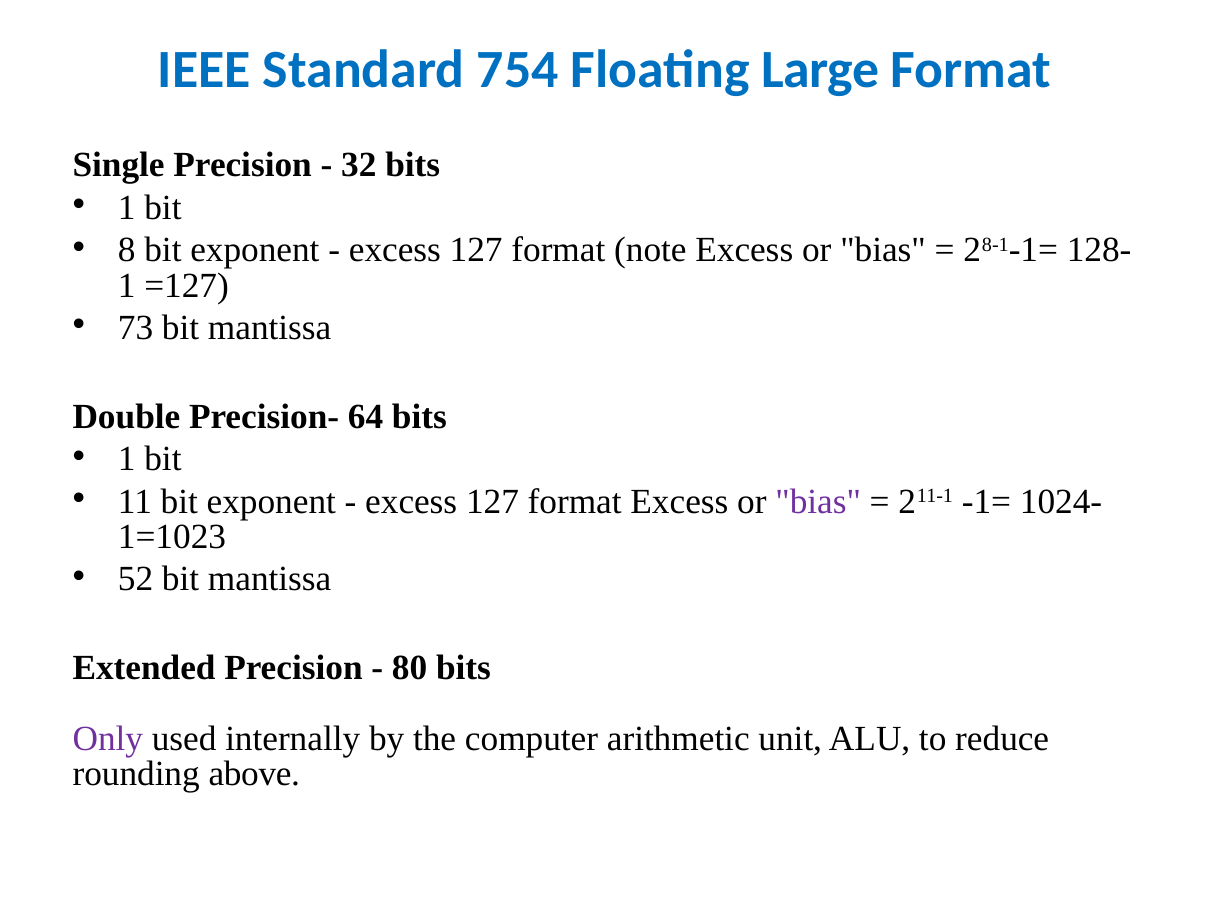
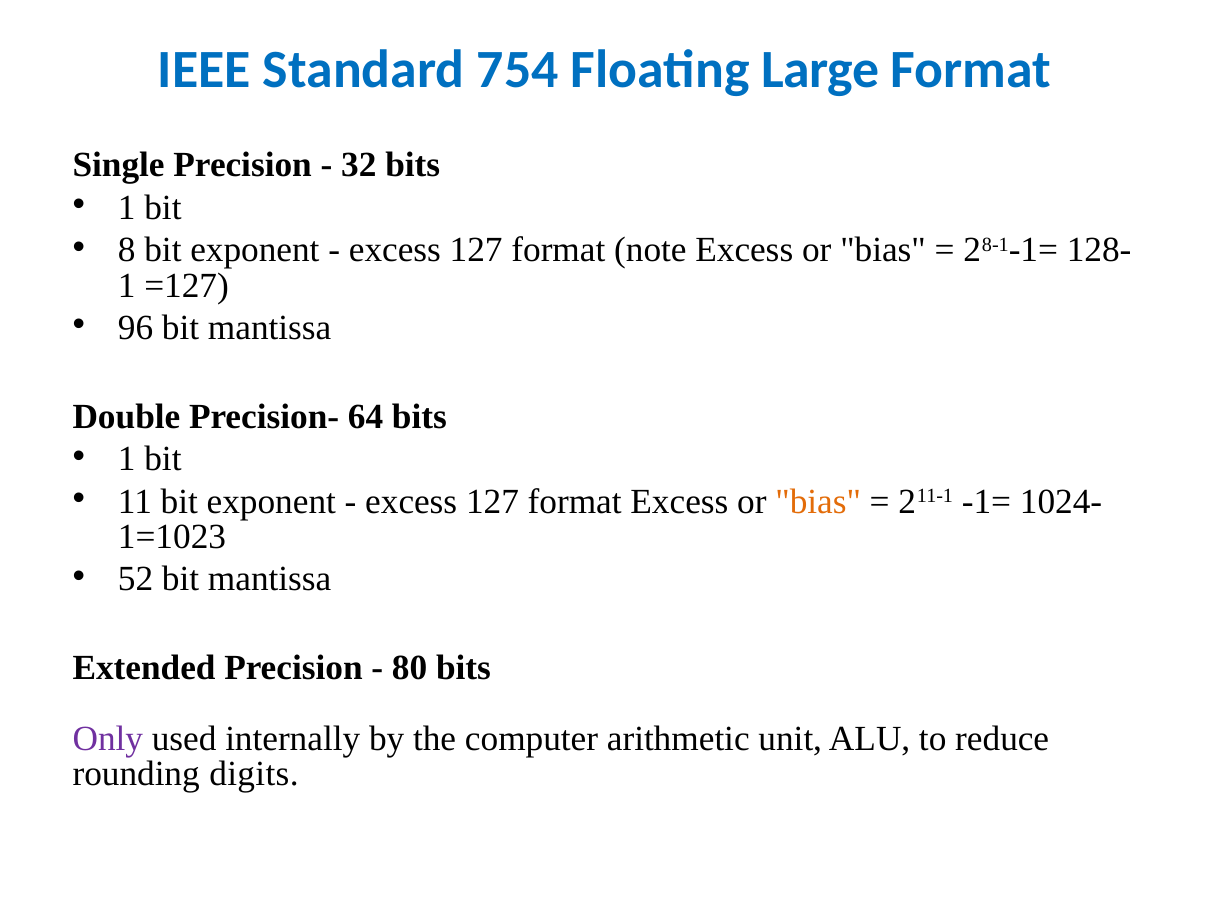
73: 73 -> 96 (136, 328)
bias colour: purple -> orange (818, 501)
above: above -> digits (254, 773)
